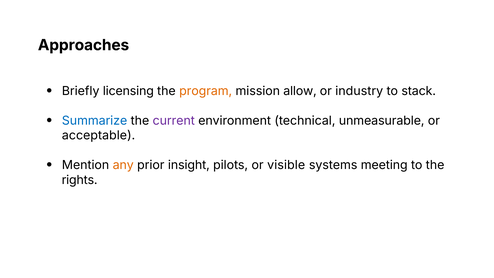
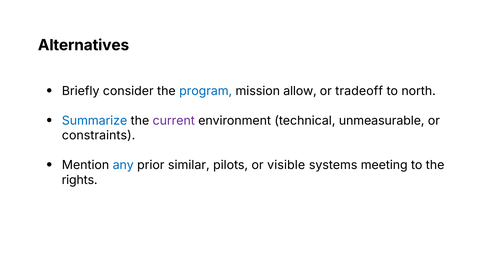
Approaches: Approaches -> Alternatives (84, 45)
licensing: licensing -> consider (128, 91)
program colour: orange -> blue (206, 91)
industry: industry -> tradeoff (359, 91)
stack: stack -> north (419, 91)
acceptable: acceptable -> constraints (99, 135)
any colour: orange -> blue (123, 165)
insight: insight -> similar (189, 165)
